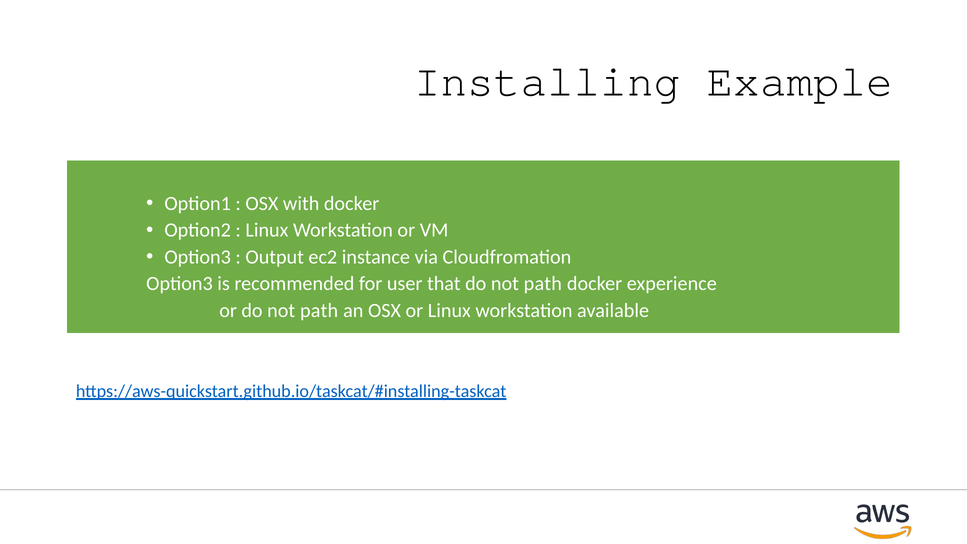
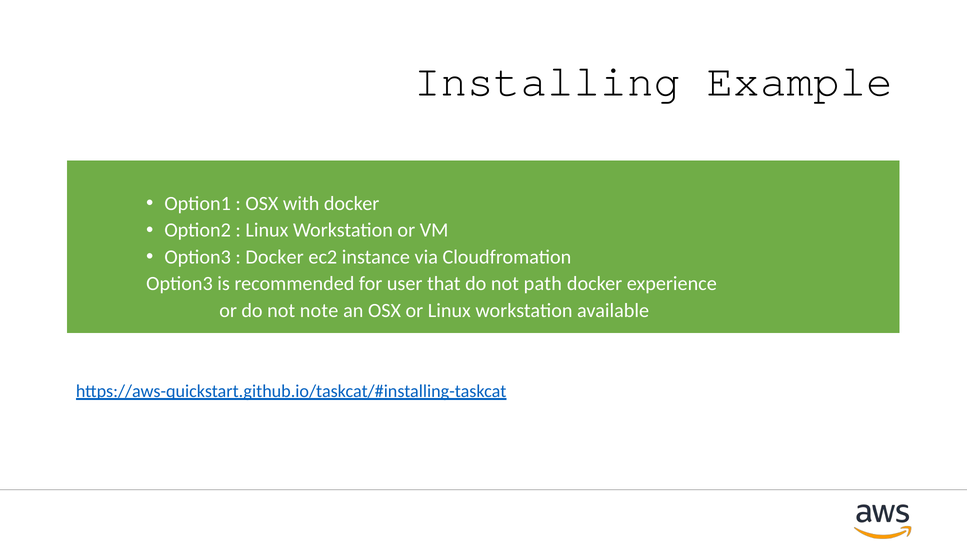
Output: Output -> Docker (275, 257)
or do not path: path -> note (319, 311)
